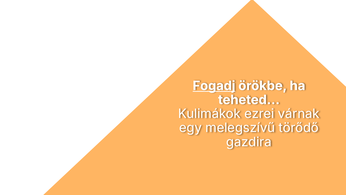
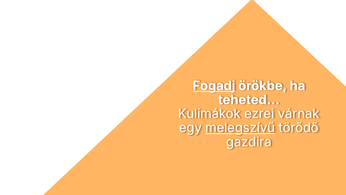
melegszívű underline: none -> present (240, 128)
